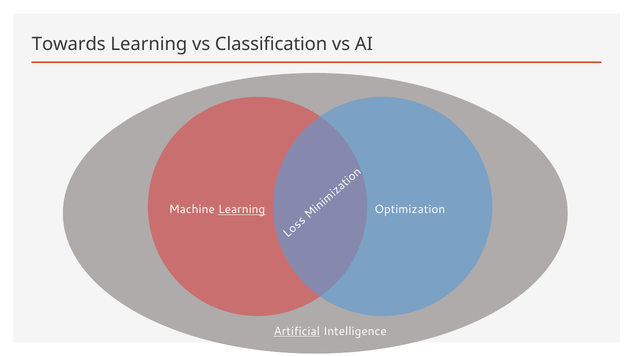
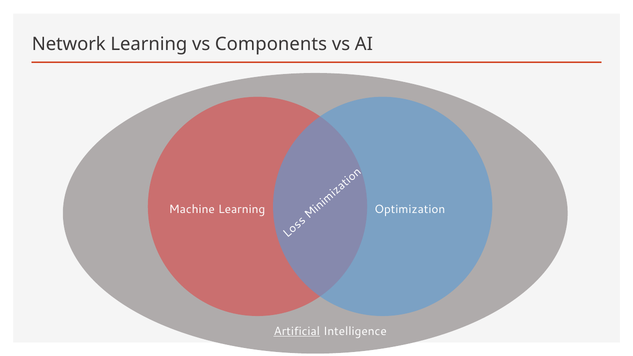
Towards: Towards -> Network (69, 44)
Classification: Classification -> Components (271, 44)
Learning underline: present -> none (242, 210)
